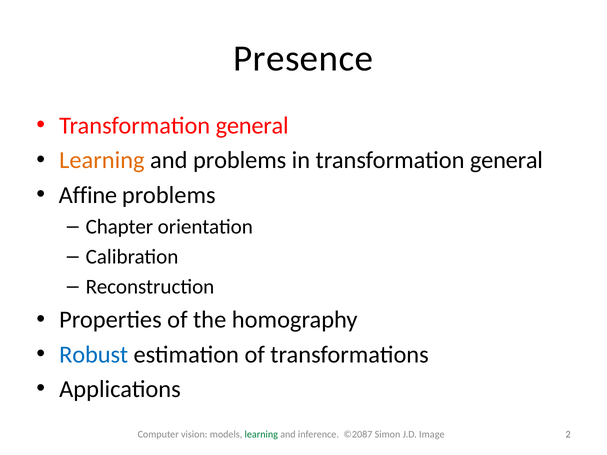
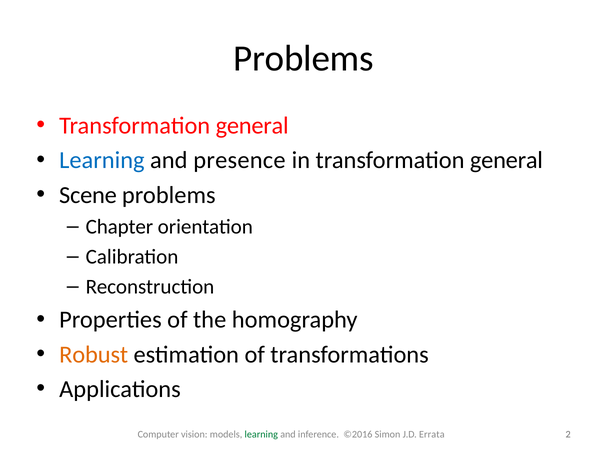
Presence: Presence -> Problems (304, 59)
Learning colour: orange -> blue (102, 160)
and problems: problems -> presence (239, 160)
Affine: Affine -> Scene (88, 195)
Robust colour: blue -> orange (94, 355)
©2087: ©2087 -> ©2016 (358, 435)
Image: Image -> Errata (432, 435)
